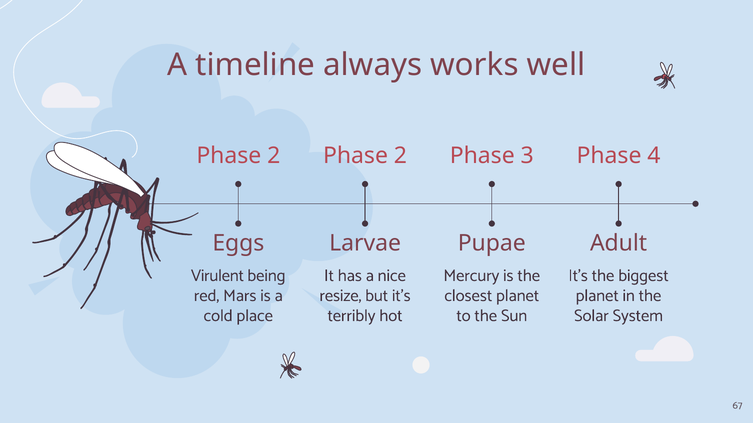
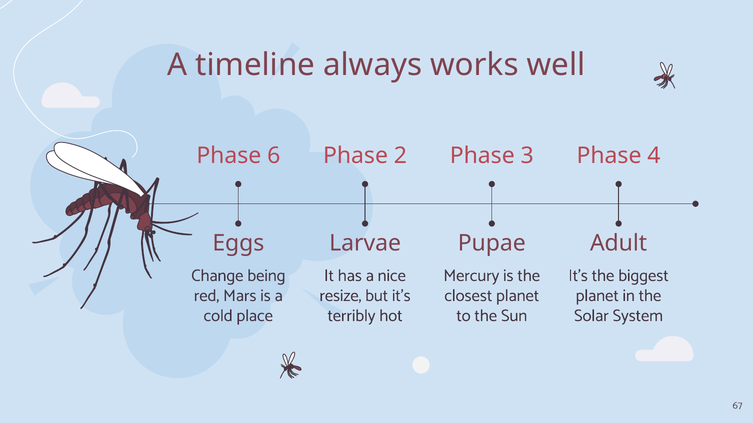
2: 2 -> 6 (274, 156)
Virulent: Virulent -> Change (217, 276)
